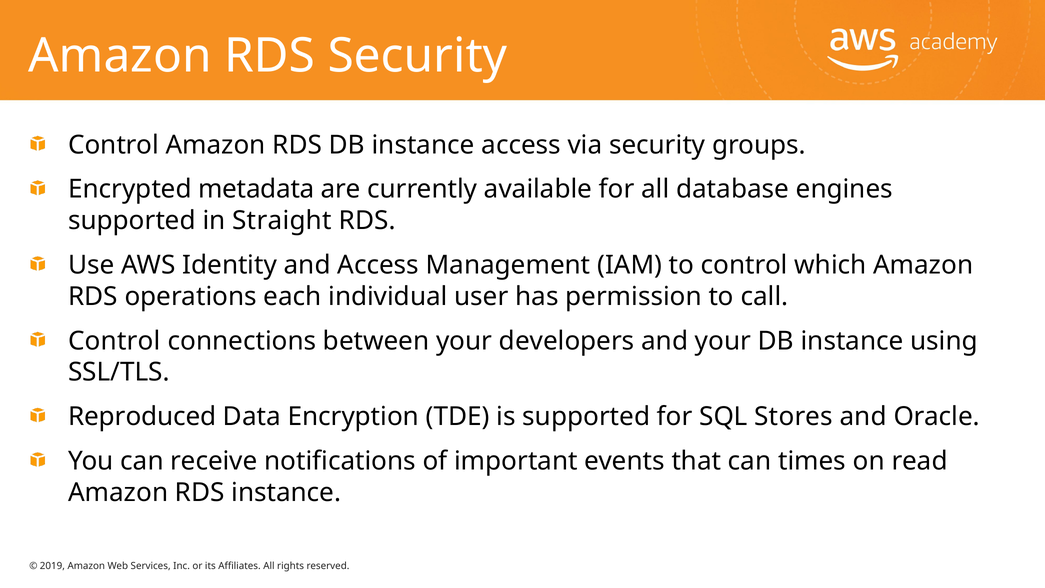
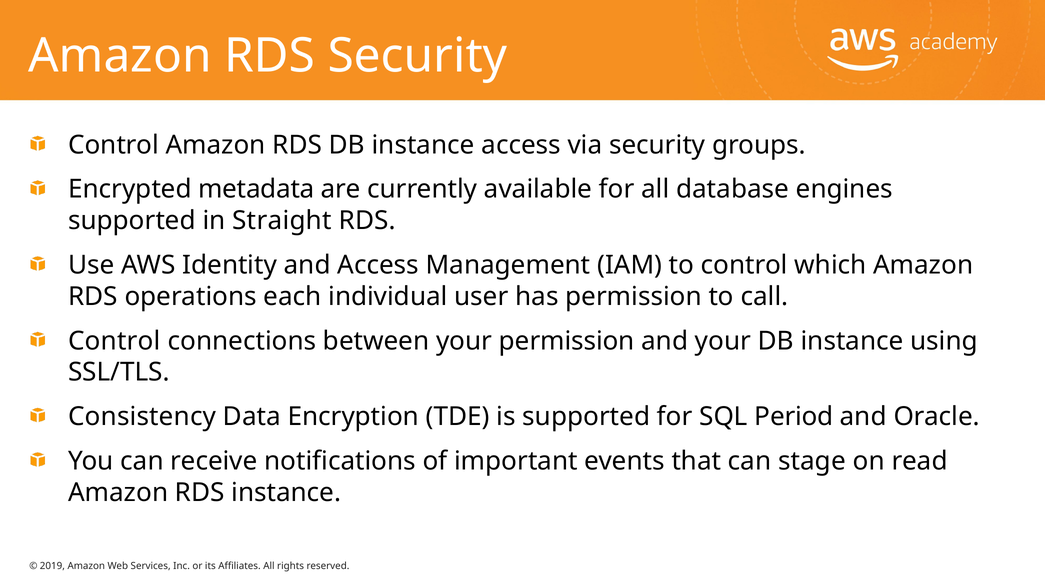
your developers: developers -> permission (567, 341)
Reproduced: Reproduced -> Consistency (142, 417)
Stores: Stores -> Period (794, 417)
times: times -> stage (812, 461)
